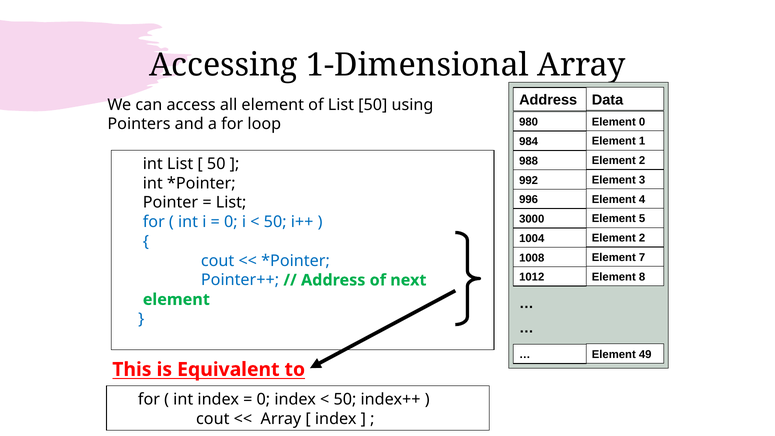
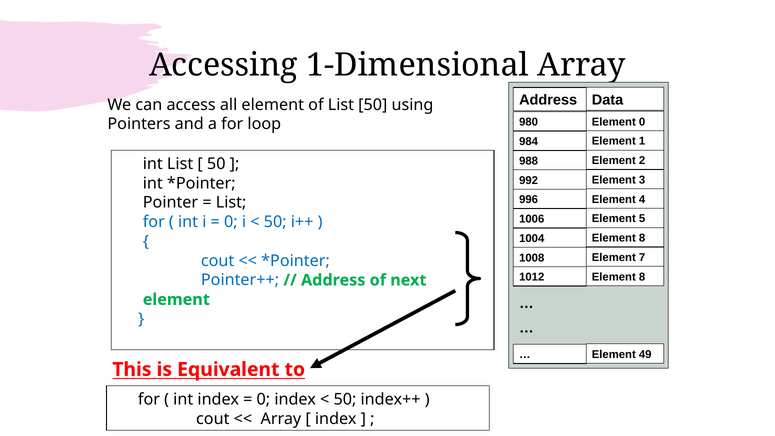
3000: 3000 -> 1006 (532, 219)
1004 Element 2: 2 -> 8 (642, 238)
